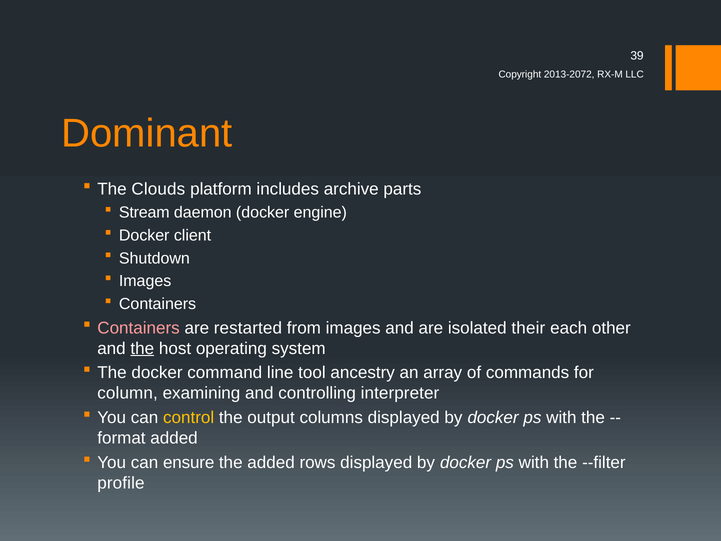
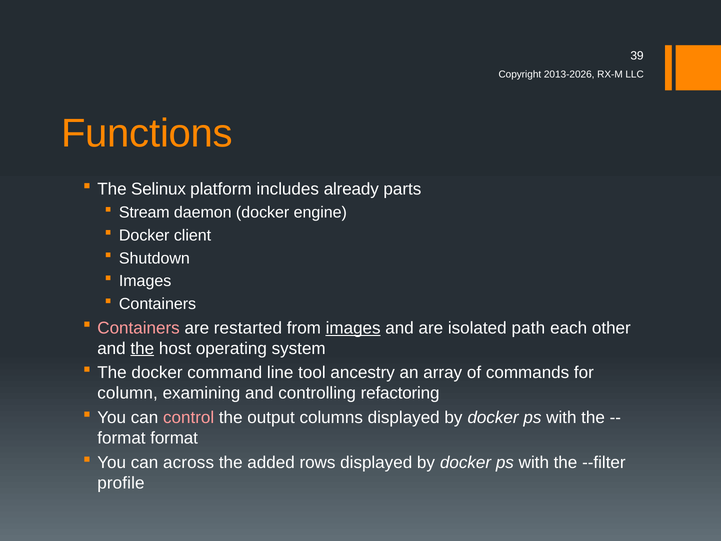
2013-2072: 2013-2072 -> 2013-2026 (569, 74)
Dominant: Dominant -> Functions (147, 133)
Clouds: Clouds -> Selinux (158, 189)
archive: archive -> already (351, 189)
images underline: none -> present (353, 328)
their: their -> path (528, 328)
interpreter: interpreter -> refactoring (400, 393)
control colour: yellow -> pink (189, 418)
added: added -> format (174, 438)
ensure: ensure -> across (189, 462)
